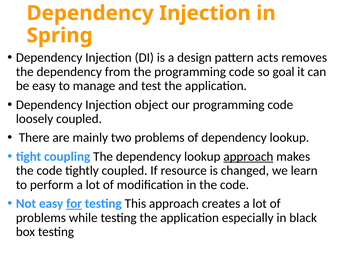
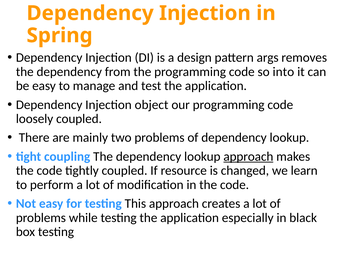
acts: acts -> args (268, 58)
goal: goal -> into (283, 72)
for underline: present -> none (74, 203)
